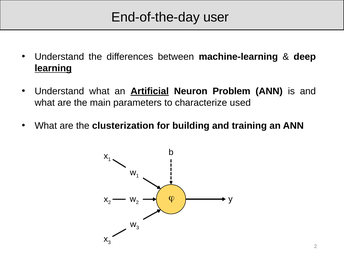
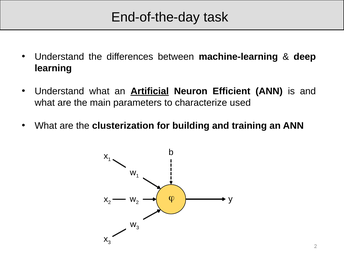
user: user -> task (216, 17)
learning underline: present -> none (53, 68)
Problem: Problem -> Efficient (231, 91)
